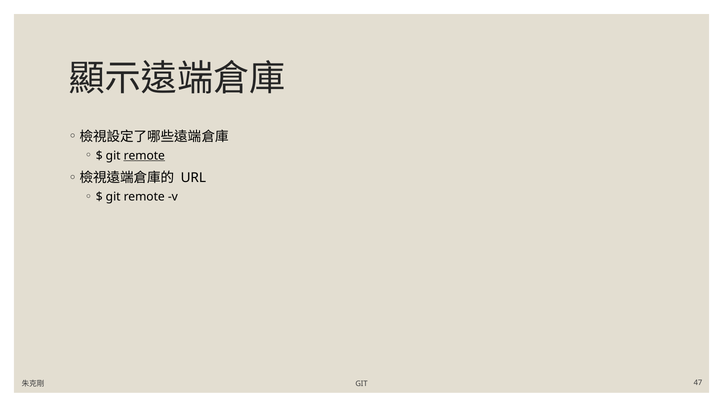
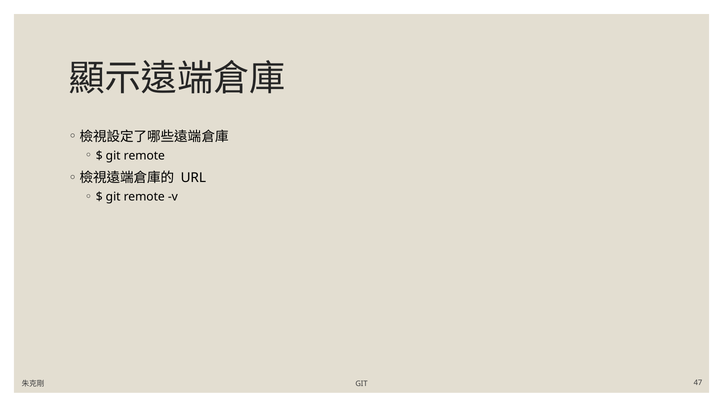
remote underline: present -> none (144, 156)
